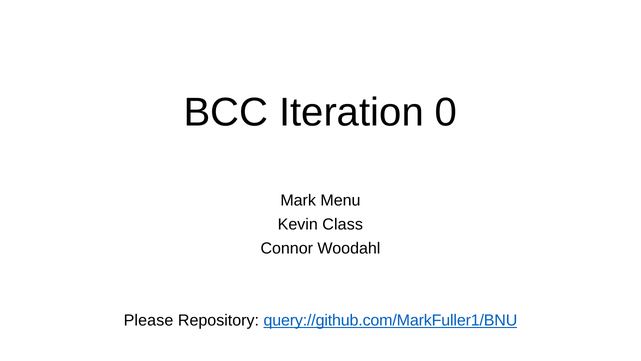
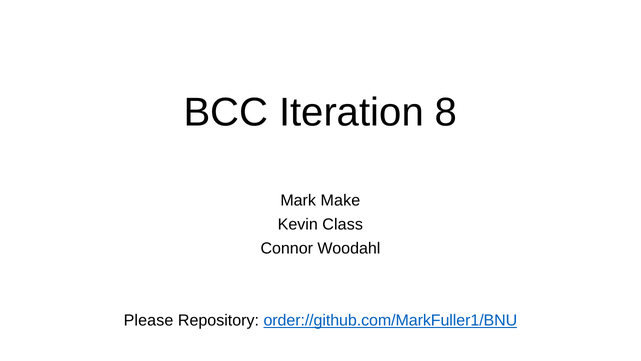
0: 0 -> 8 (446, 112)
Menu: Menu -> Make (340, 200)
query://github.com/MarkFuller1/BNU: query://github.com/MarkFuller1/BNU -> order://github.com/MarkFuller1/BNU (390, 320)
